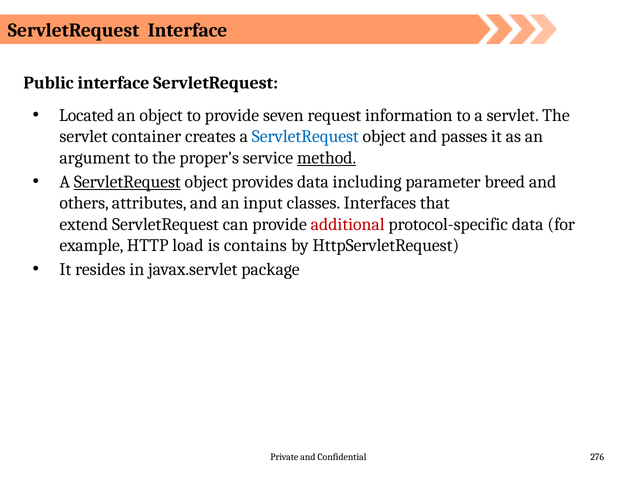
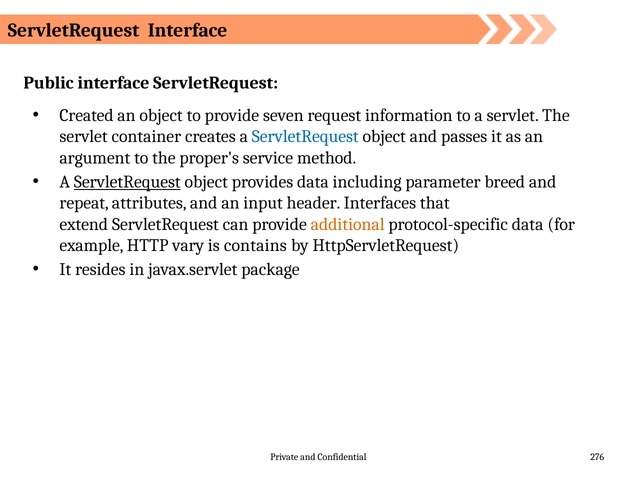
Located: Located -> Created (87, 115)
method underline: present -> none (327, 158)
others: others -> repeat (84, 203)
classes: classes -> header (314, 203)
additional colour: red -> orange (348, 224)
load: load -> vary (188, 245)
